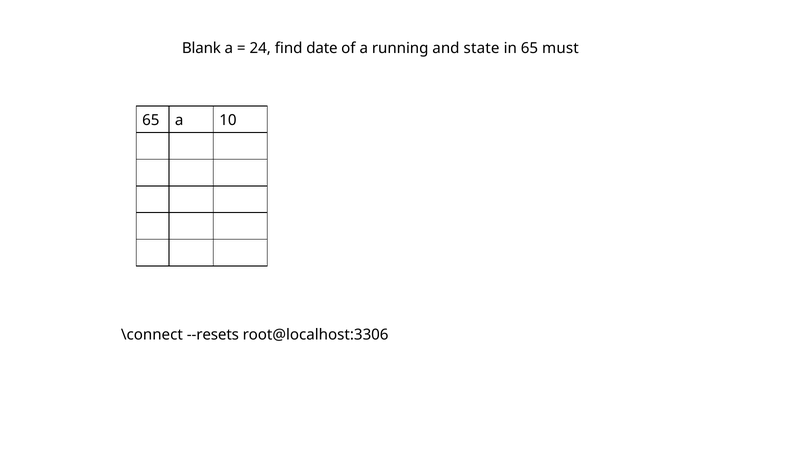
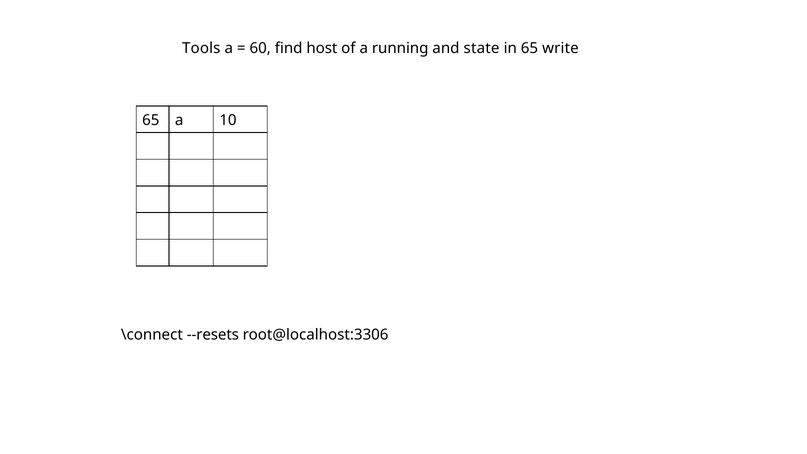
Blank: Blank -> Tools (201, 48)
24: 24 -> 60 (260, 48)
date: date -> host (322, 48)
must: must -> write (560, 48)
